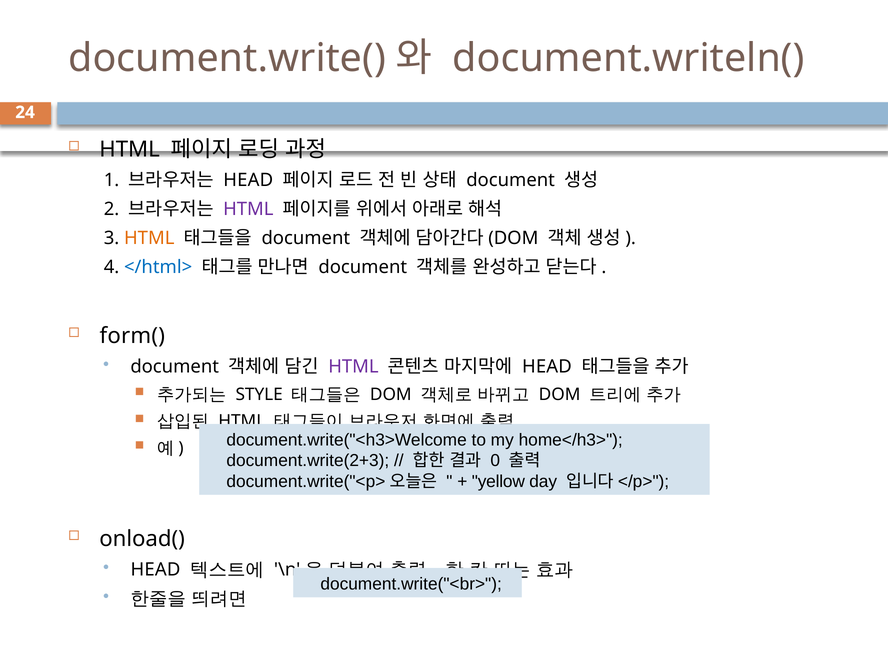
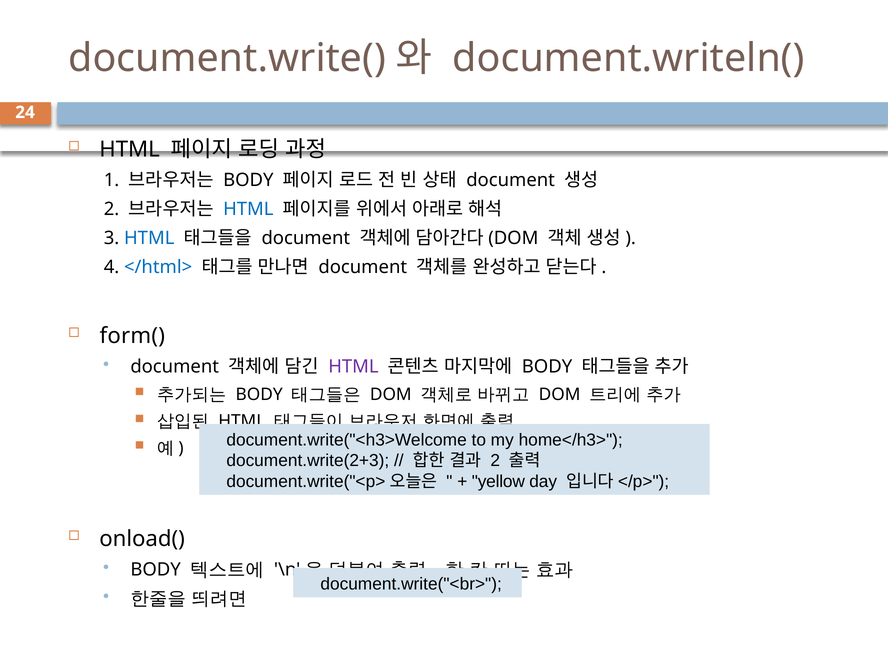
HEAD: HEAD -> BODY (248, 180)
HTML colour: purple -> blue (248, 209)
HTML colour: orange -> blue (149, 238)
HEAD: HEAD -> BODY (547, 367)
STYLE: STYLE -> BODY (259, 394)
0: 0 -> 2 (495, 461)
HEAD: HEAD -> BODY (156, 570)
